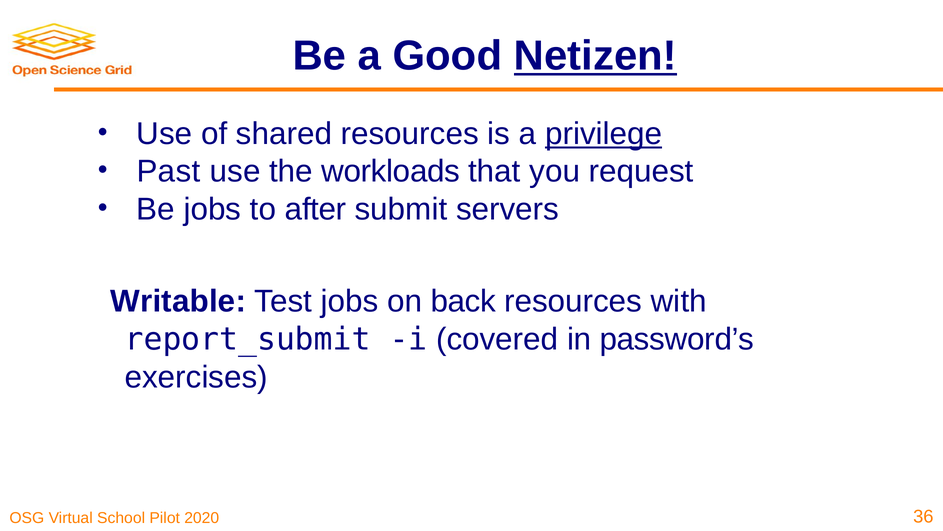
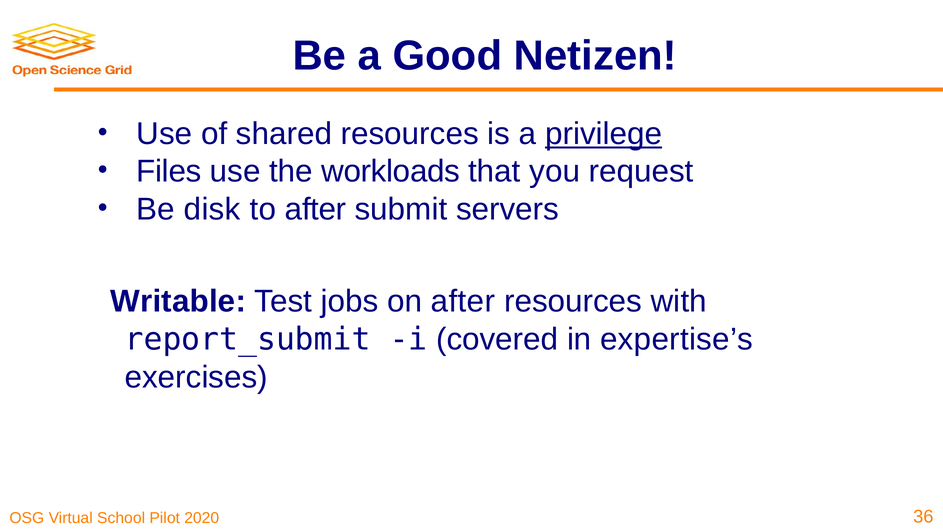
Netizen underline: present -> none (595, 56)
Past: Past -> Files (169, 171)
Be jobs: jobs -> disk (212, 209)
on back: back -> after (463, 301)
password’s: password’s -> expertise’s (677, 339)
